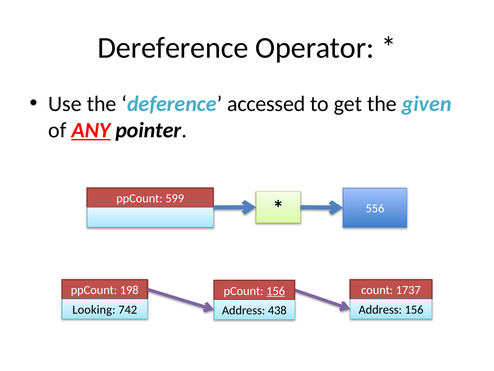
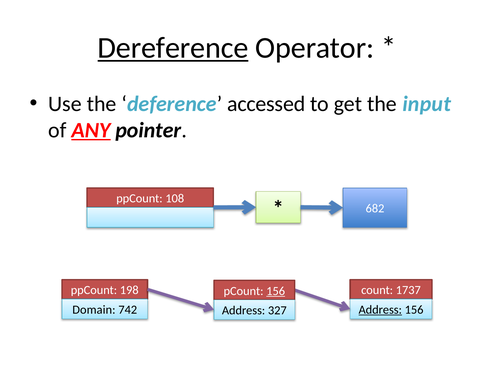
Dereference underline: none -> present (173, 48)
given: given -> input (427, 104)
599: 599 -> 108 (175, 198)
556: 556 -> 682 (375, 208)
Looking: Looking -> Domain (94, 309)
Address underline: none -> present (380, 309)
438: 438 -> 327 (277, 310)
